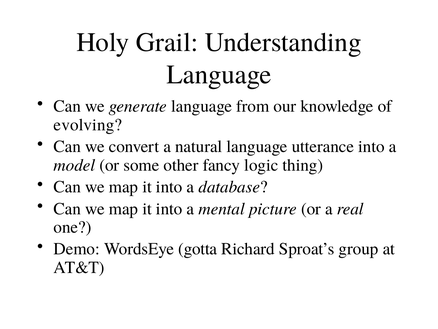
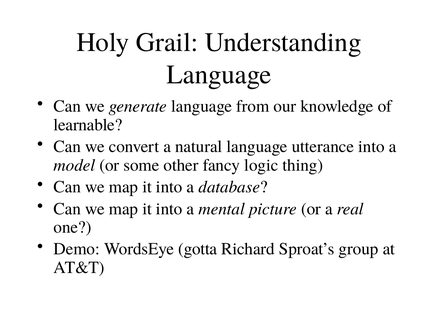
evolving: evolving -> learnable (88, 125)
